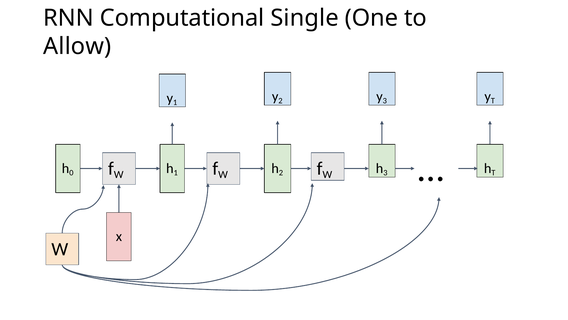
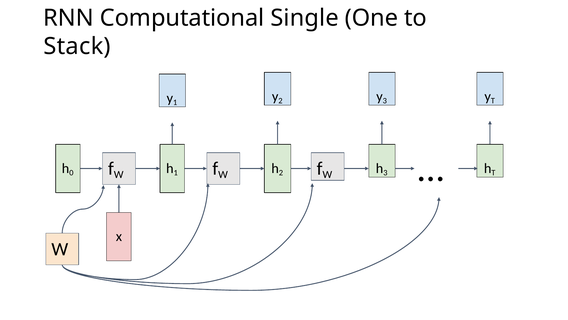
Allow: Allow -> Stack (77, 46)
